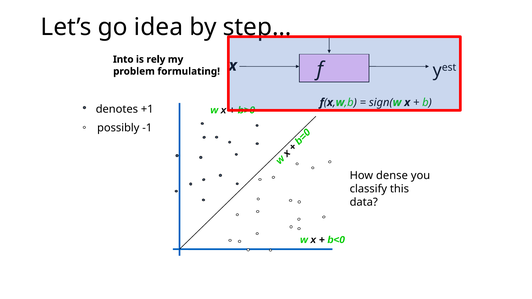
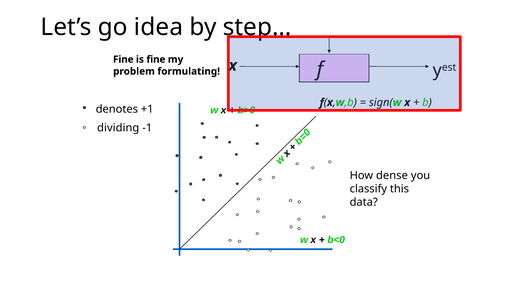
Into: Into -> Fine (123, 59)
is rely: rely -> fine (156, 59)
possibly: possibly -> dividing (118, 128)
